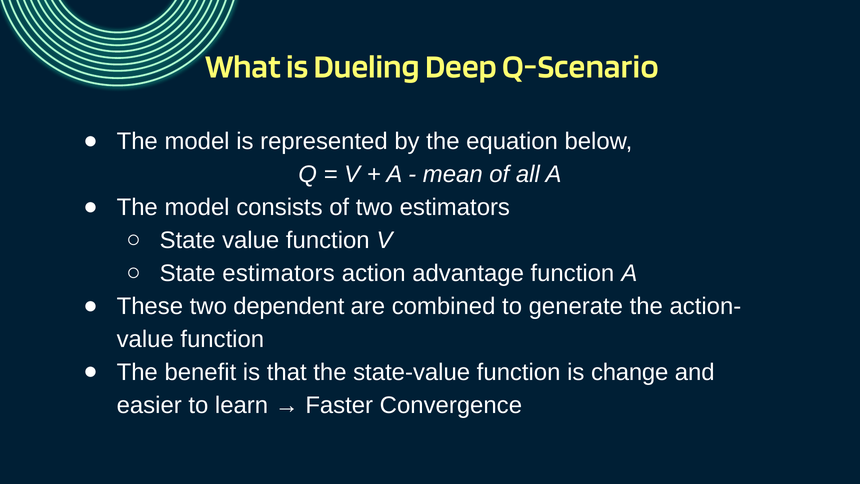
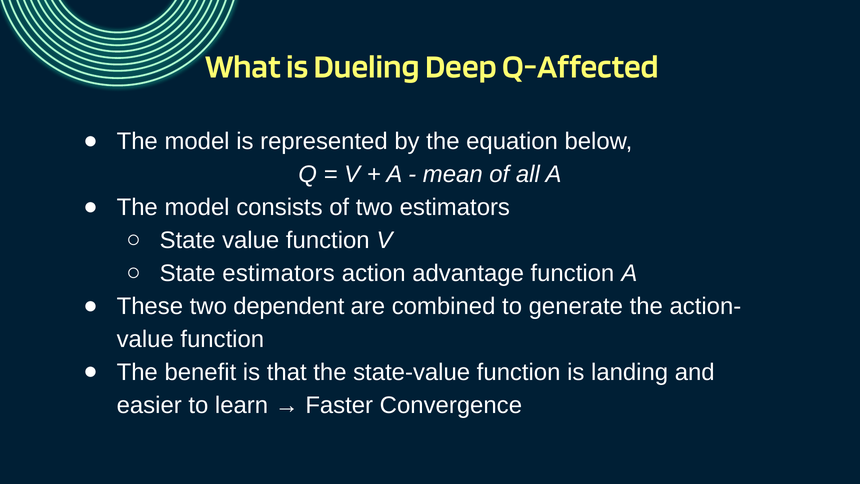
Q-Scenario: Q-Scenario -> Q-Affected (581, 67)
change: change -> landing (630, 372)
